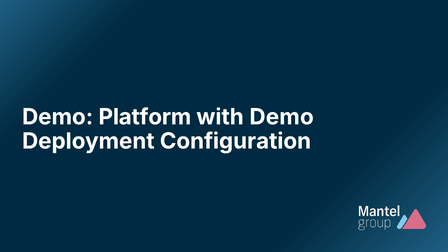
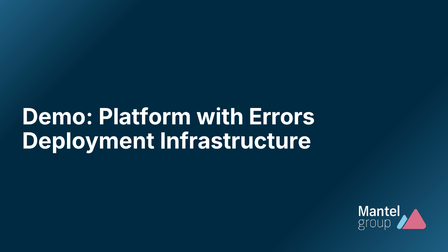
with Demo: Demo -> Errors (282, 117)
Configuration: Configuration -> Infrastructure (235, 141)
